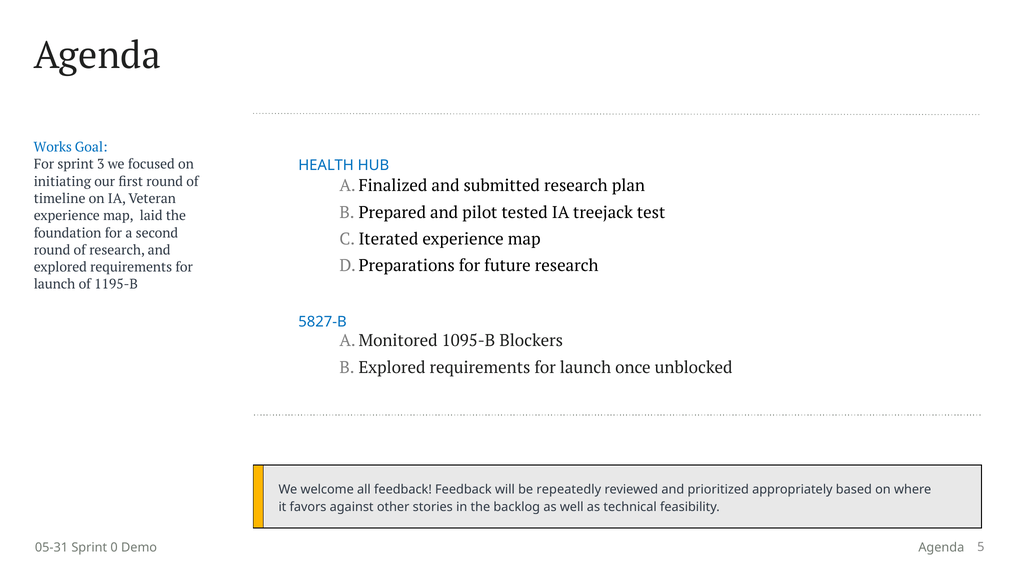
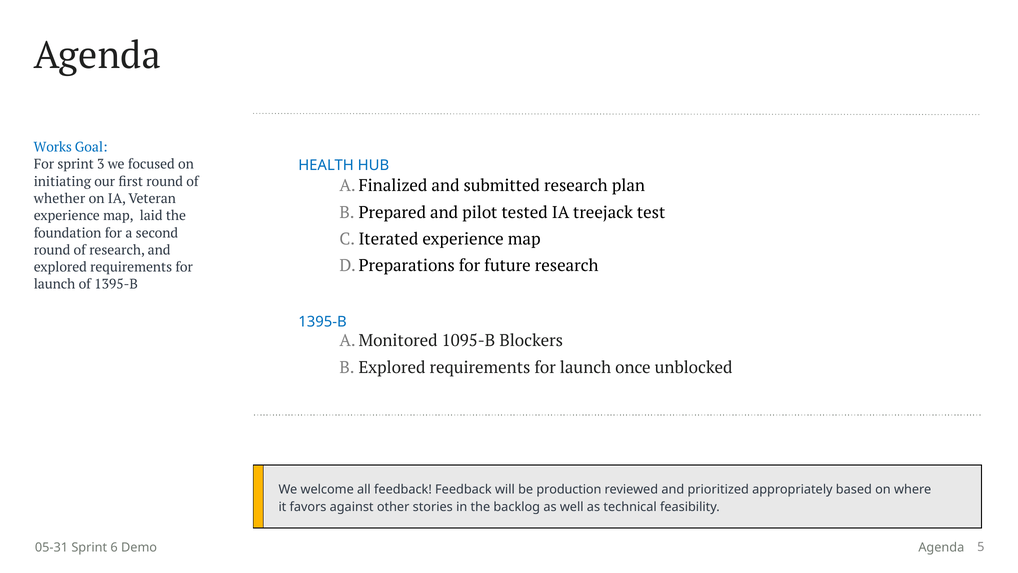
timeline: timeline -> whether (60, 199)
of 1195-B: 1195-B -> 1395-B (116, 284)
5827-B: 5827-B -> 1395-B (323, 322)
repeatedly: repeatedly -> production (569, 489)
0: 0 -> 6 (114, 547)
